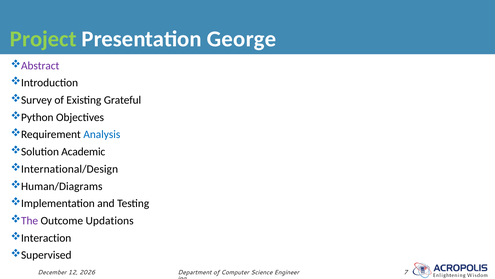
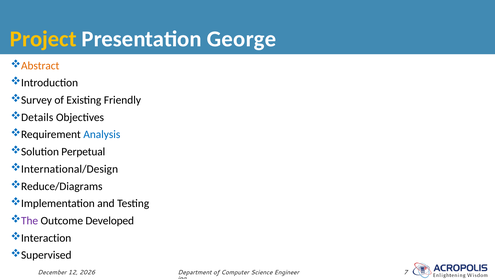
Project colour: light green -> yellow (43, 39)
Abstract colour: purple -> orange (40, 65)
Grateful: Grateful -> Friendly (122, 100)
Python: Python -> Details (37, 117)
Academic: Academic -> Perpetual (83, 152)
Human/Diagrams: Human/Diagrams -> Reduce/Diagrams (62, 186)
Updations: Updations -> Developed (110, 220)
